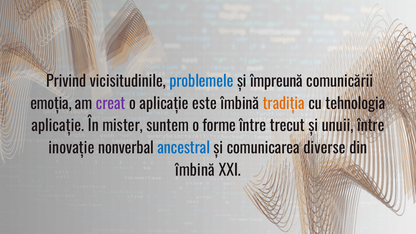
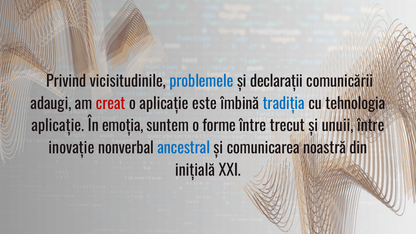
împreună: împreună -> declarații (277, 82)
emoția: emoția -> adaugi (51, 104)
creat colour: purple -> red (111, 104)
tradiția colour: orange -> blue (284, 104)
mister: mister -> emoția (123, 126)
diverse: diverse -> noastră (325, 148)
îmbină: îmbină -> inițială (195, 171)
